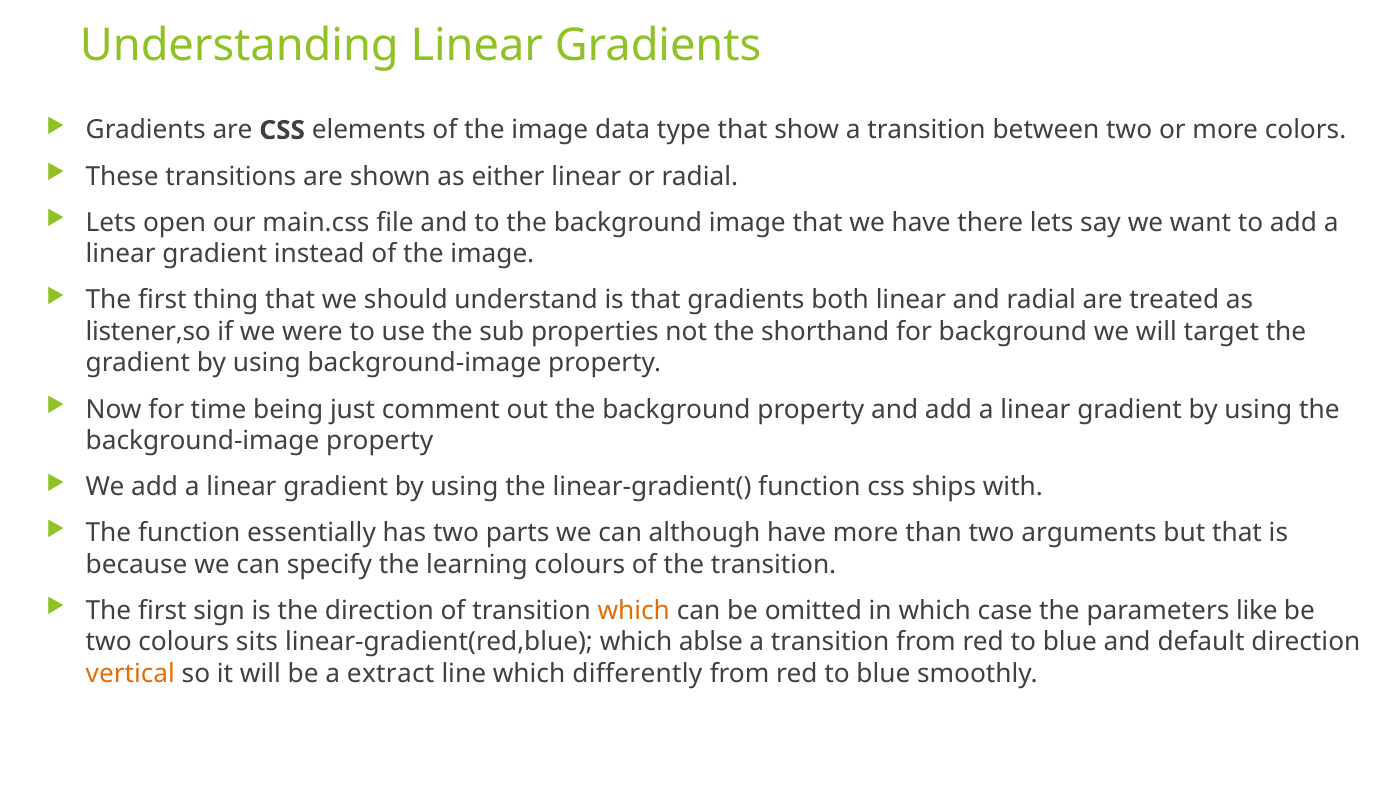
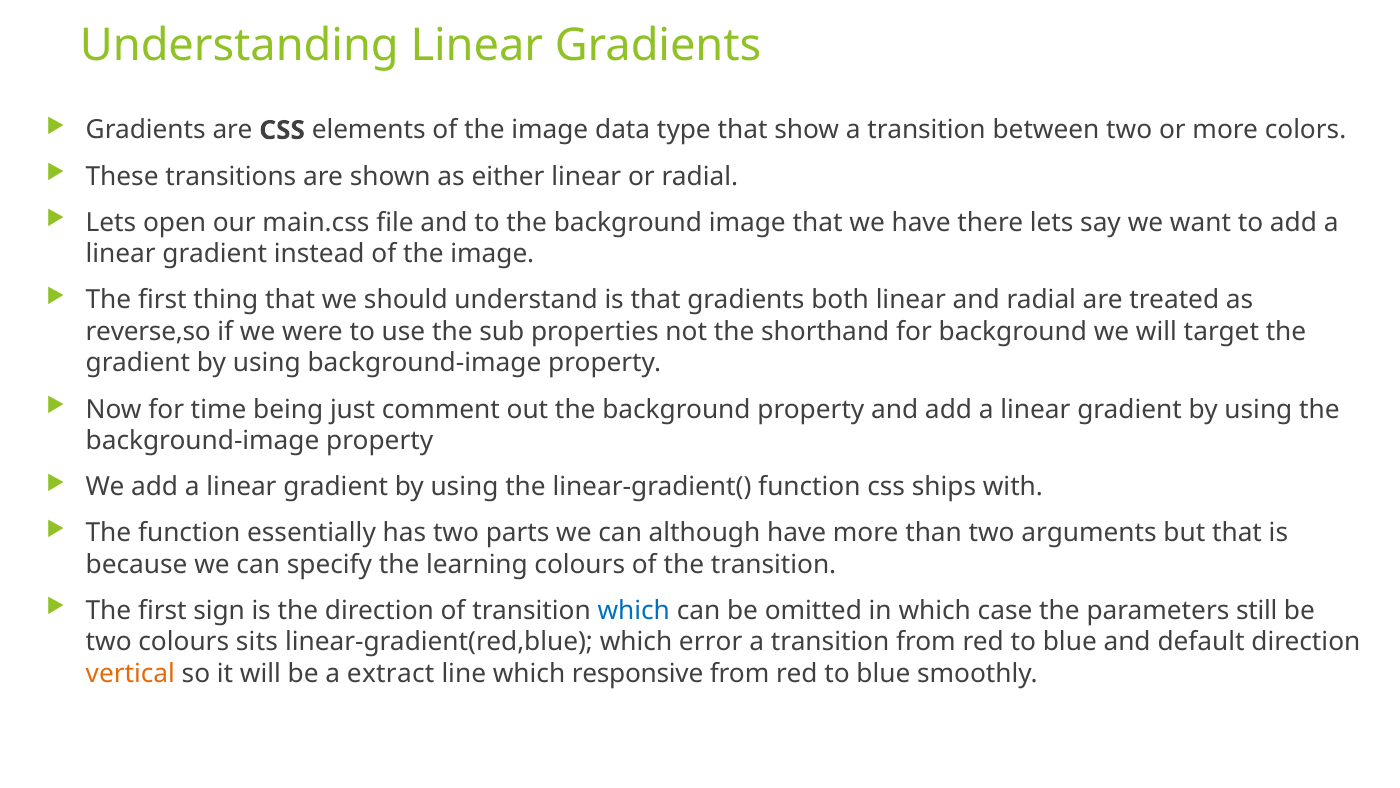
listener,so: listener,so -> reverse,so (148, 332)
which colour: orange -> blue (634, 610)
like: like -> still (1257, 610)
ablse: ablse -> error (711, 642)
differently: differently -> responsive (638, 673)
